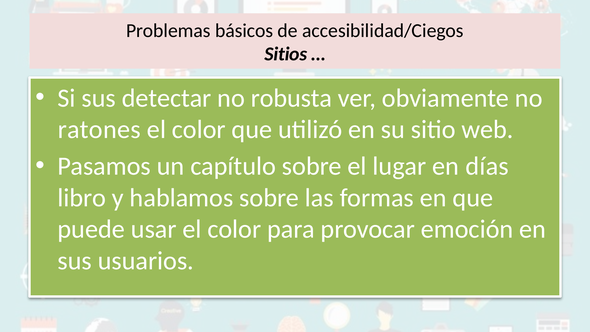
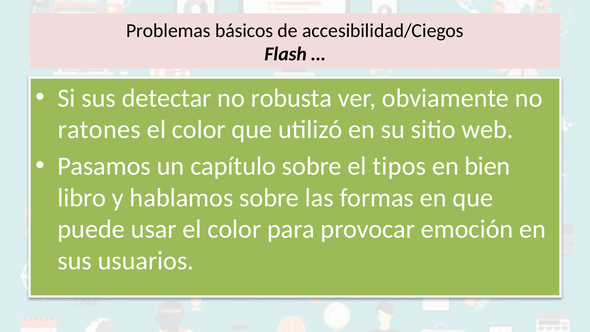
Sitios: Sitios -> Flash (286, 54)
lugar: lugar -> tipos (399, 166)
días: días -> bien (487, 166)
